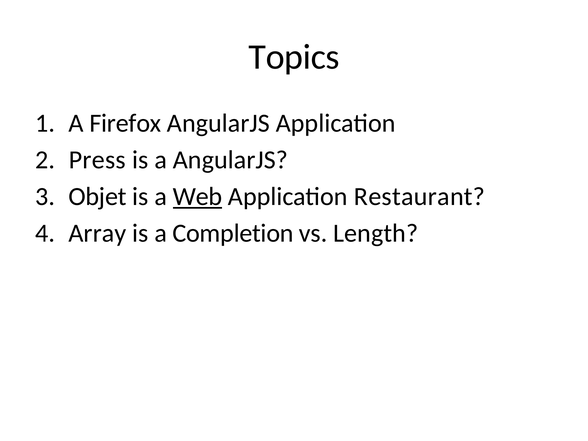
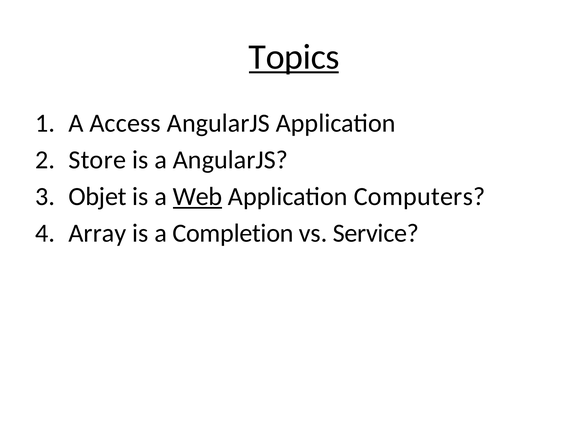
Topics underline: none -> present (294, 57)
Firefox: Firefox -> Access (125, 123)
Press: Press -> Store (97, 160)
Restaurant: Restaurant -> Computers (420, 197)
Length: Length -> Service (376, 233)
